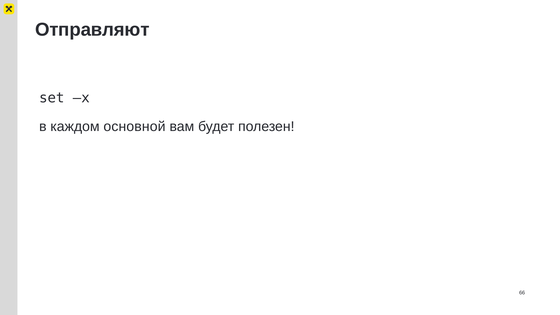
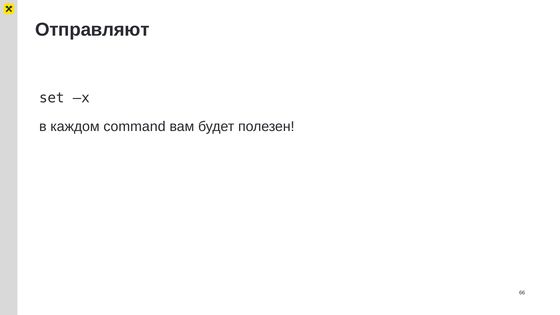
основной: основной -> command (134, 127)
